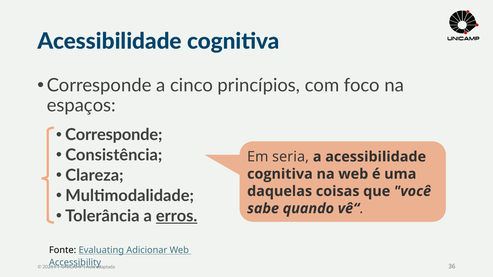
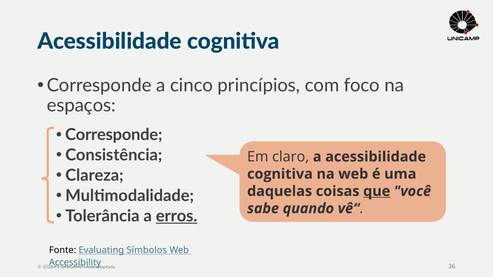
seria: seria -> claro (291, 157)
que underline: none -> present (377, 191)
Adicionar: Adicionar -> Símbolos (147, 250)
